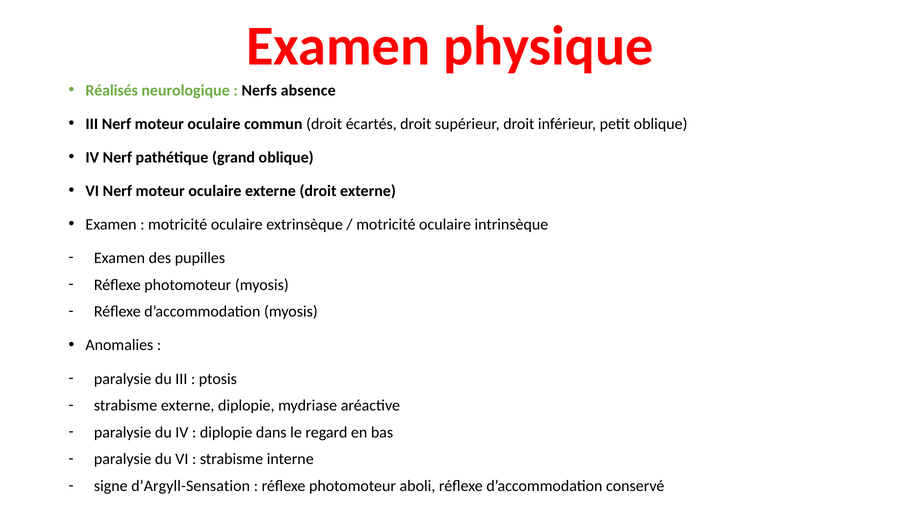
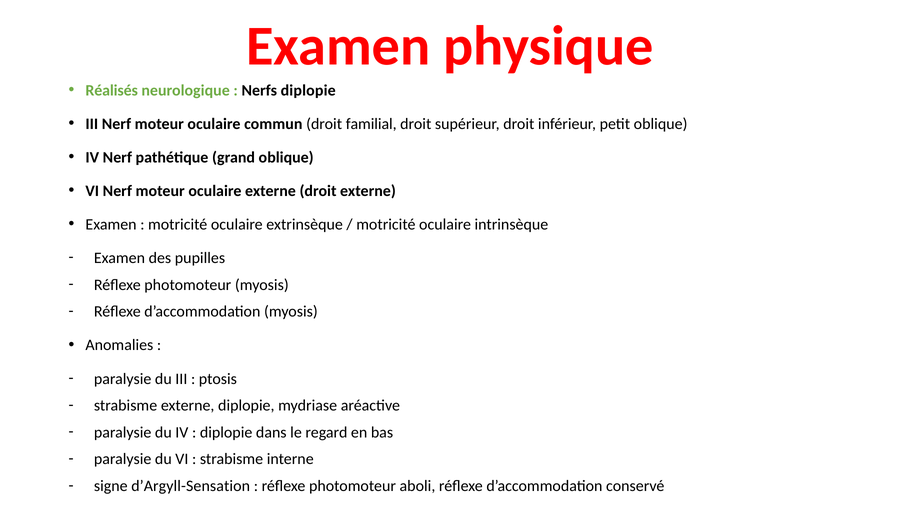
Nerfs absence: absence -> diplopie (308, 90)
écartés: écartés -> familial (371, 124)
